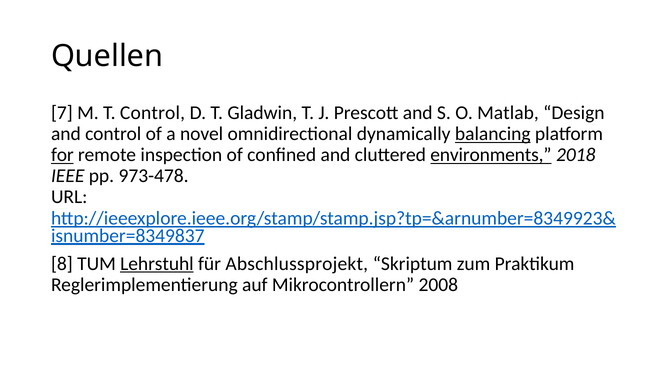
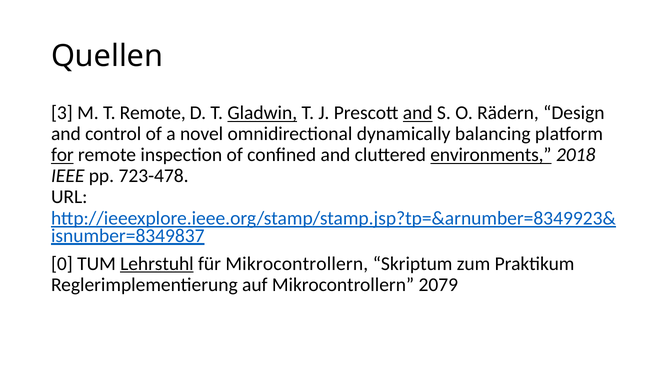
7: 7 -> 3 (62, 113)
T Control: Control -> Remote (153, 113)
Gladwin underline: none -> present (262, 113)
and underline: none -> present (418, 113)
Matlab: Matlab -> Rädern (508, 113)
balancing underline: present -> none (493, 134)
973-478: 973-478 -> 723-478 (154, 176)
8: 8 -> 0 (62, 264)
für Abschlussprojekt: Abschlussprojekt -> Mikrocontrollern (297, 264)
2008: 2008 -> 2079 (438, 285)
